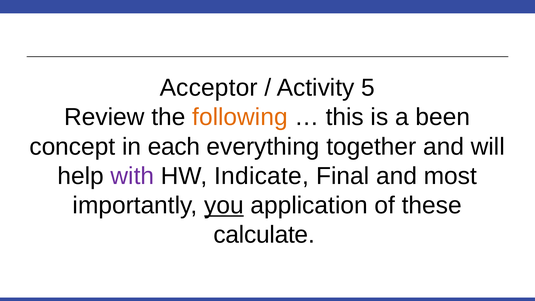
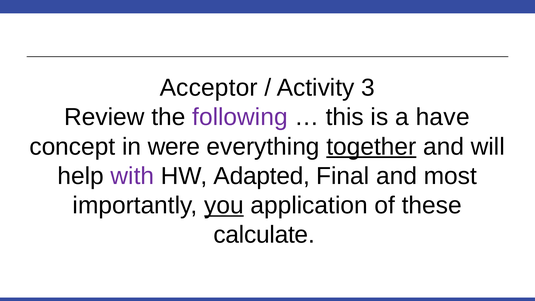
5: 5 -> 3 (368, 88)
following colour: orange -> purple (240, 117)
been: been -> have (443, 117)
each: each -> were (174, 147)
together underline: none -> present (371, 147)
Indicate: Indicate -> Adapted (262, 176)
